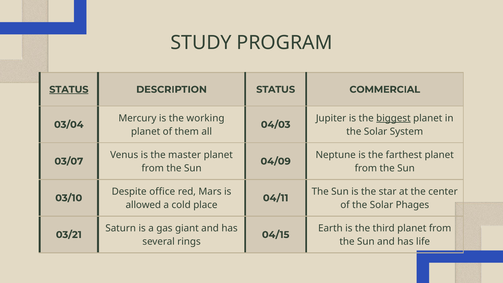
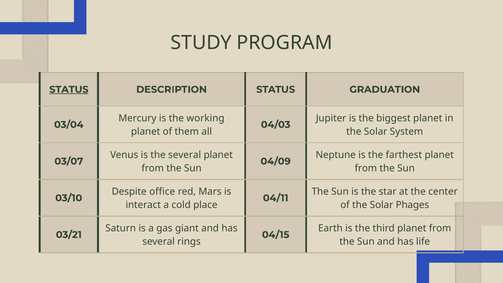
COMMERCIAL: COMMERCIAL -> GRADUATION (385, 89)
biggest underline: present -> none (393, 118)
the master: master -> several (185, 155)
allowed: allowed -> interact (143, 205)
